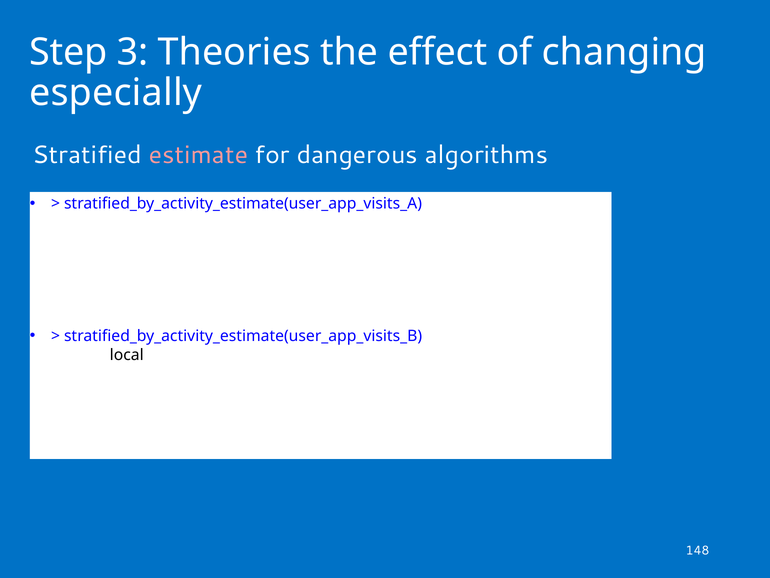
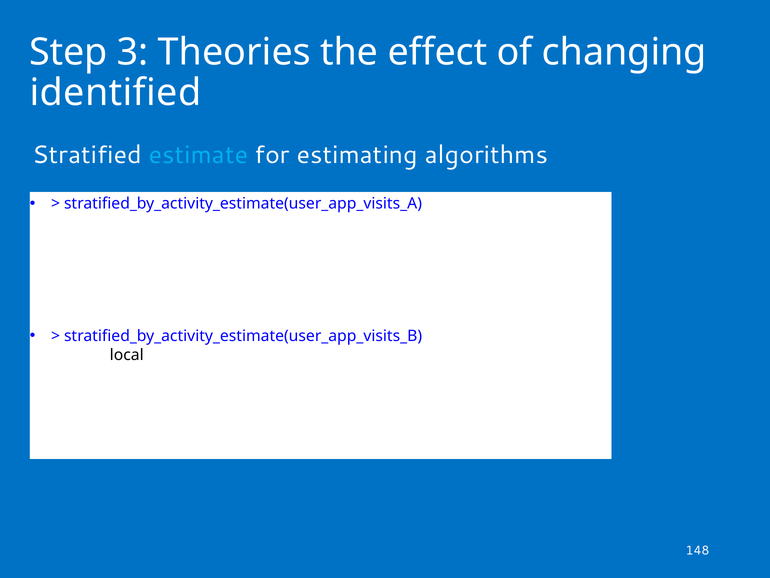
especially: especially -> identified (116, 93)
estimate colour: pink -> light blue (198, 155)
dangerous: dangerous -> estimating (357, 155)
